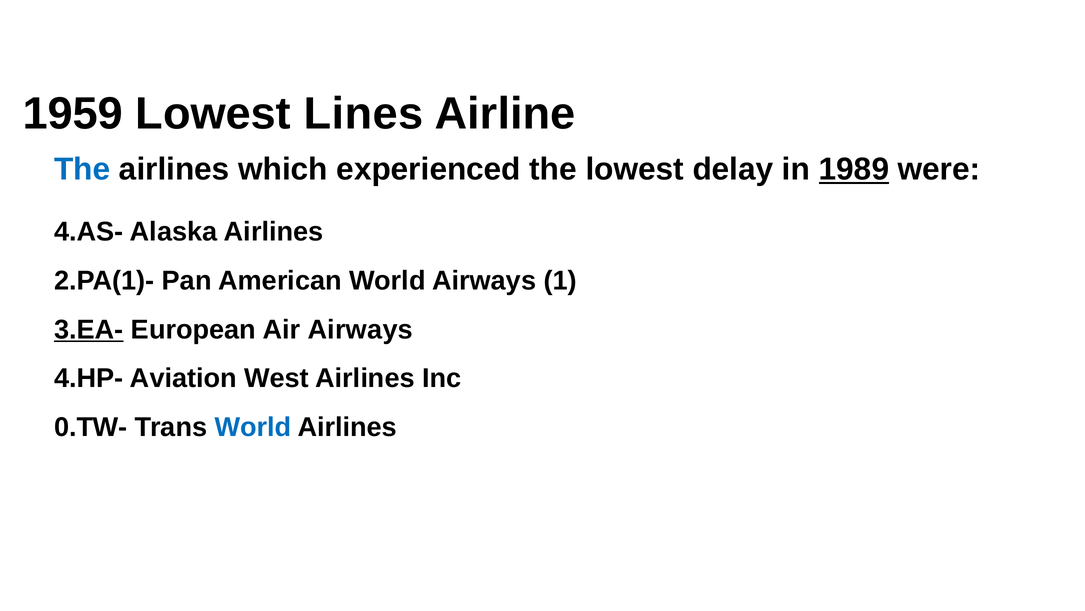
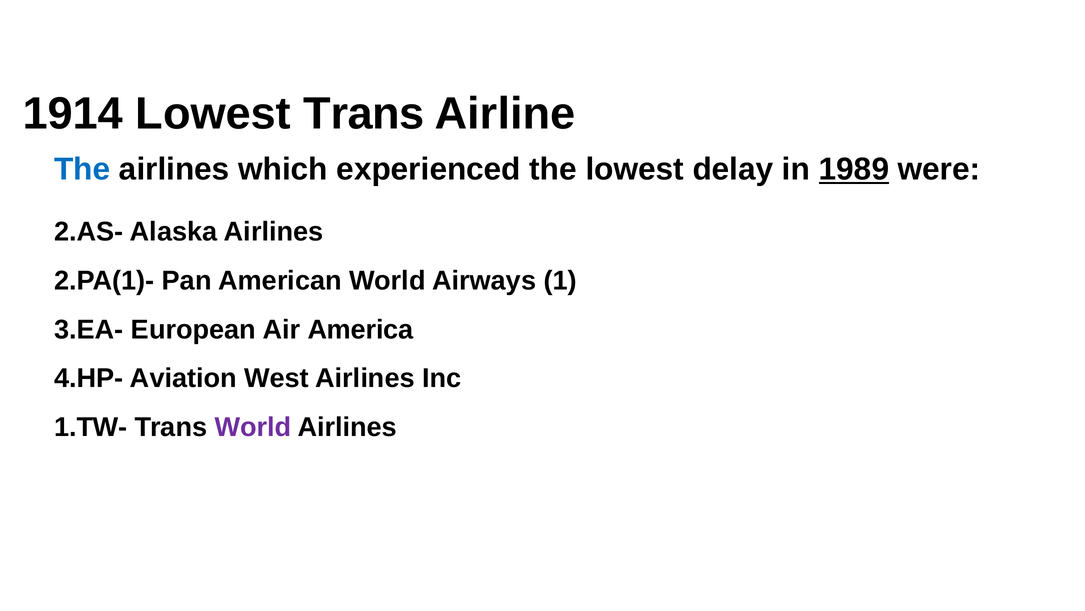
1959: 1959 -> 1914 (73, 114)
Lowest Lines: Lines -> Trans (364, 114)
4.AS-: 4.AS- -> 2.AS- (89, 232)
3.EA- underline: present -> none (89, 329)
Air Airways: Airways -> America (360, 329)
0.TW-: 0.TW- -> 1.TW- (91, 427)
World colour: blue -> purple (253, 427)
